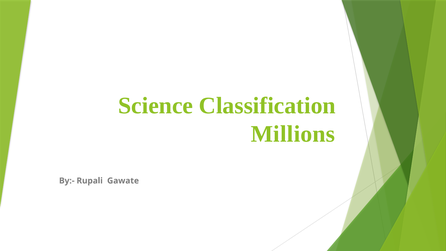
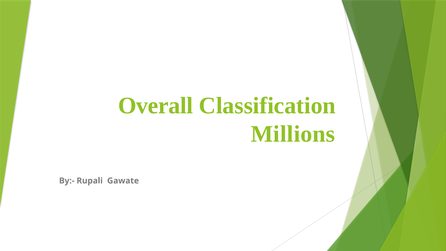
Science: Science -> Overall (156, 106)
